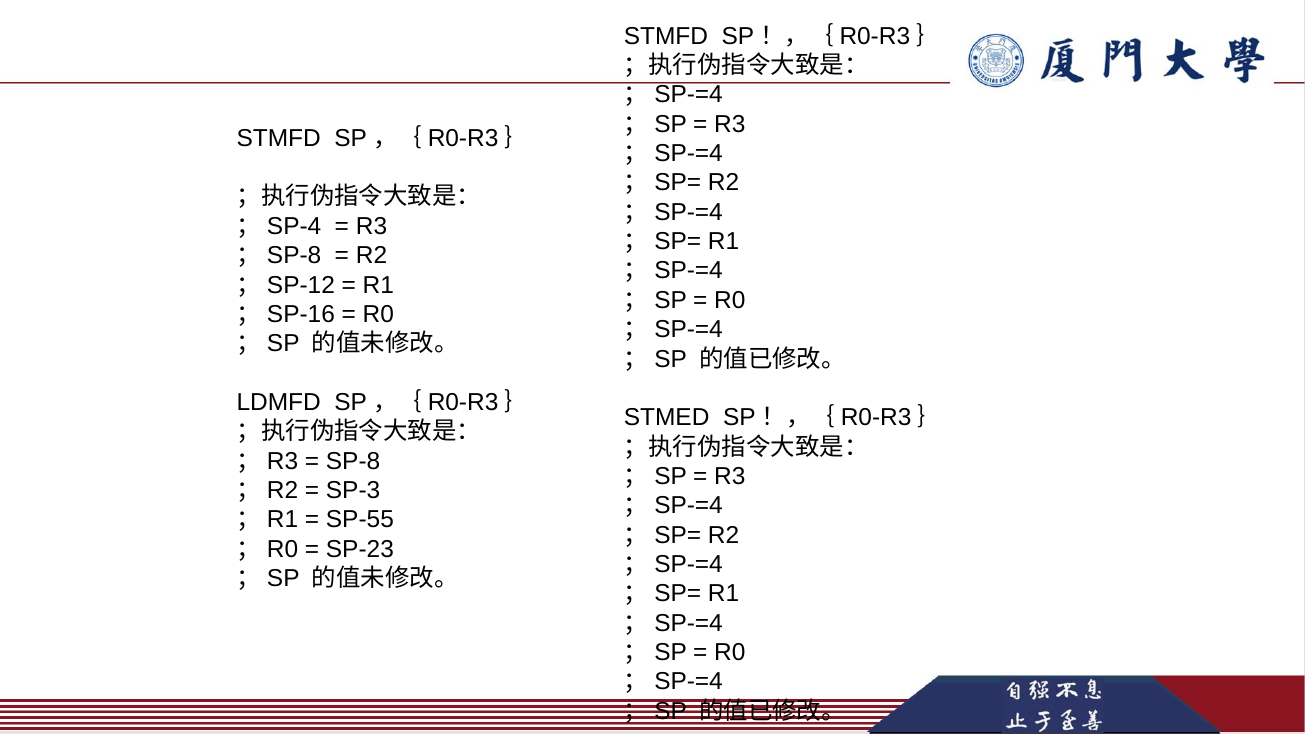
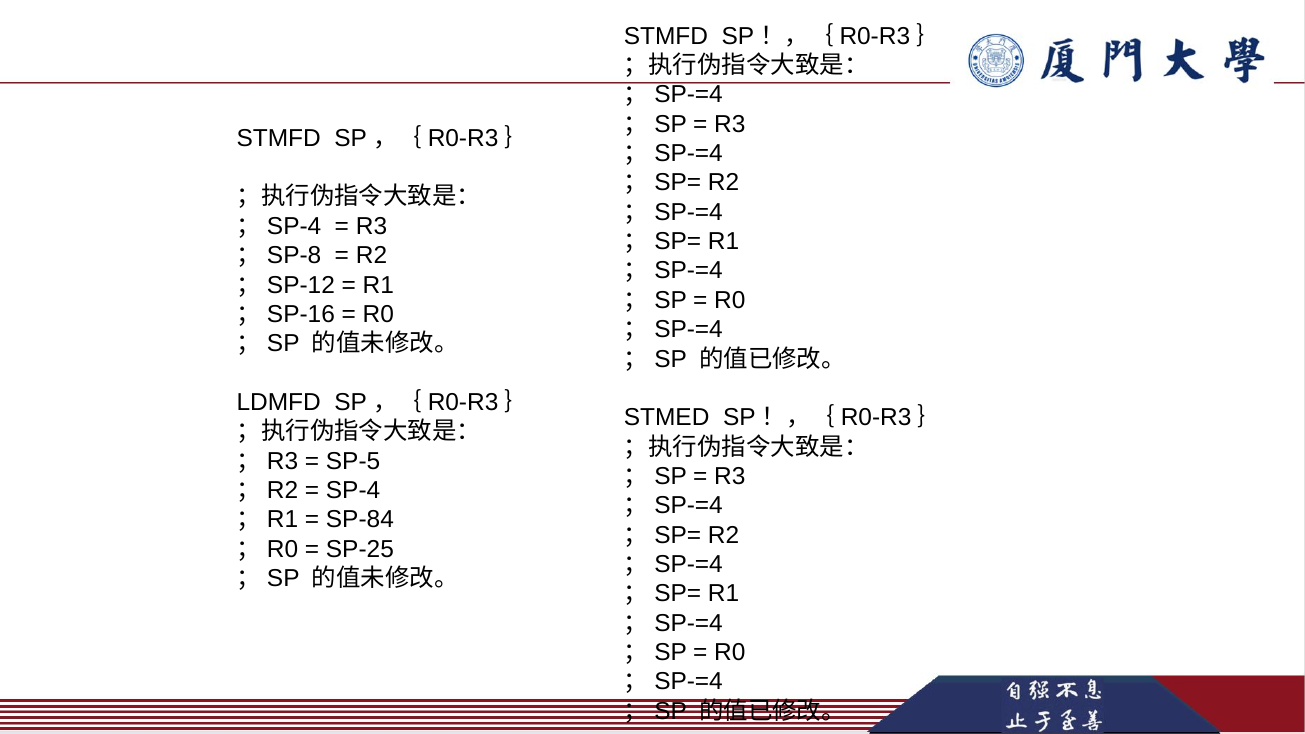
SP-8: SP-8 -> SP-5 (353, 461)
SP-3: SP-3 -> SP-4 (353, 491)
SP-55: SP-55 -> SP-84 (360, 520)
SP-23: SP-23 -> SP-25 (360, 549)
